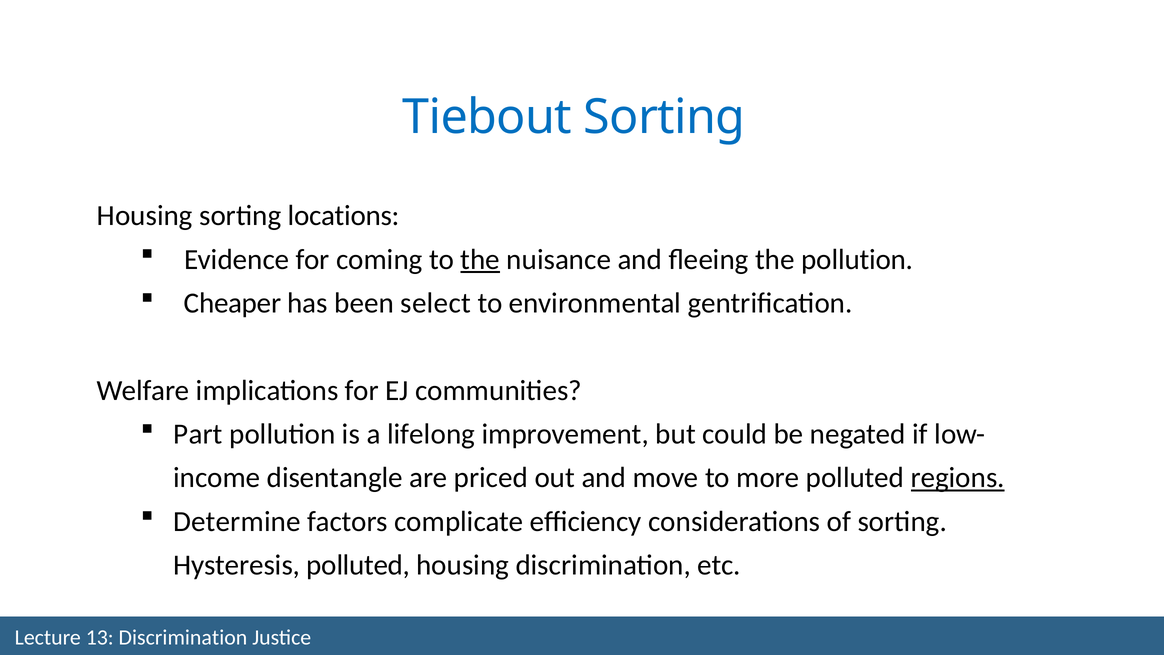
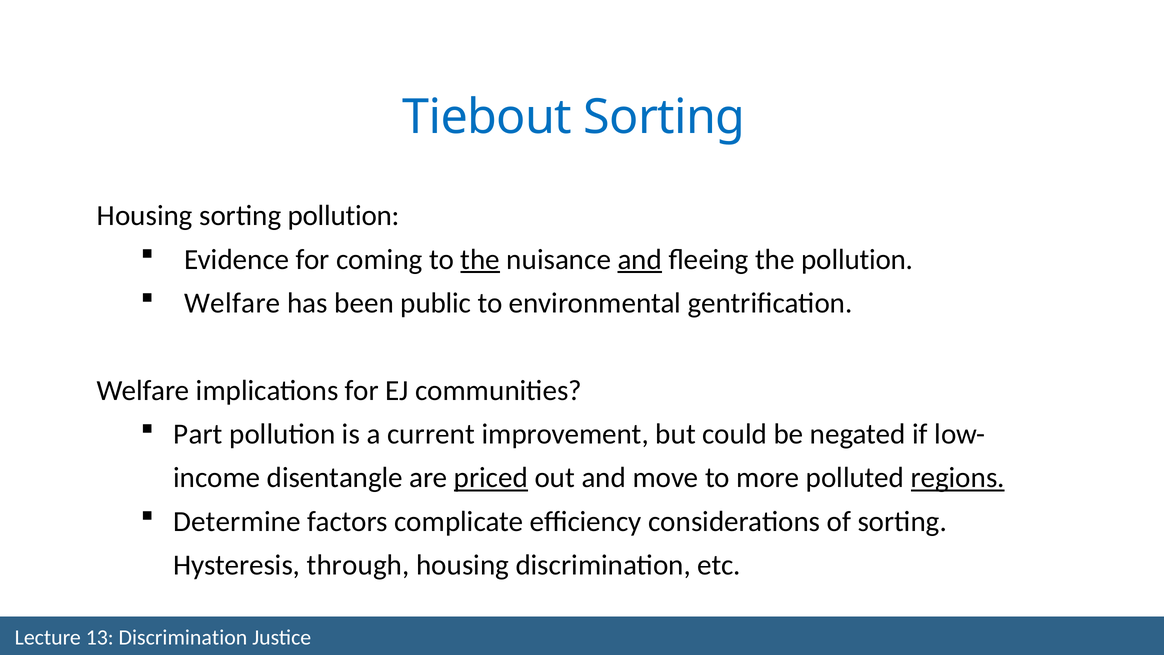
sorting locations: locations -> pollution (344, 216)
and underline: none -> present (640, 259)
Cheaper: Cheaper -> Welfare (232, 303)
select: select -> public (436, 303)
lifelong: lifelong -> current (431, 434)
priced underline: none -> present (491, 478)
Hysteresis polluted: polluted -> through (358, 565)
